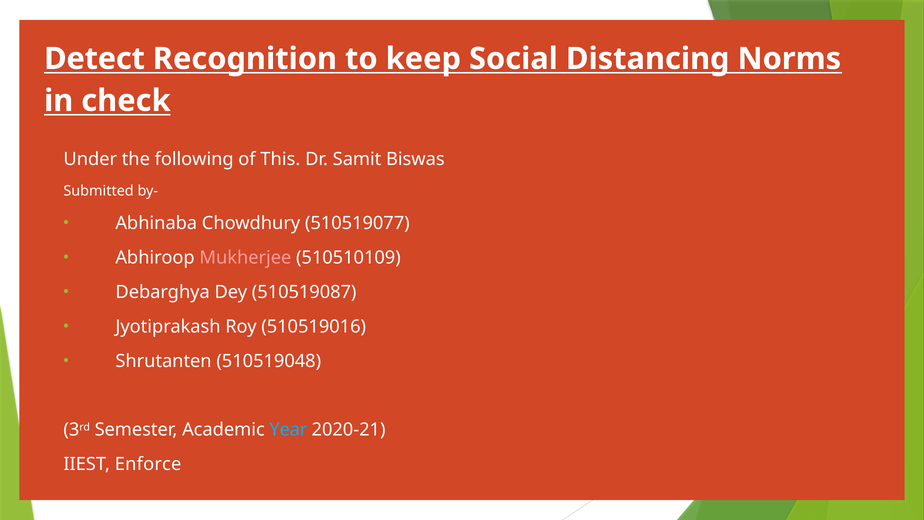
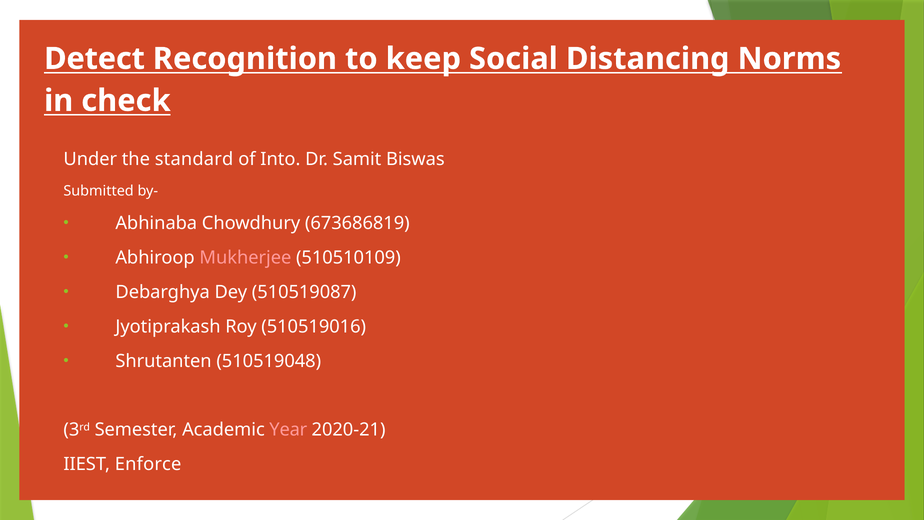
following: following -> standard (194, 159)
This: This -> Into (280, 159)
510519077: 510519077 -> 673686819 (357, 223)
Year colour: light blue -> pink (288, 430)
